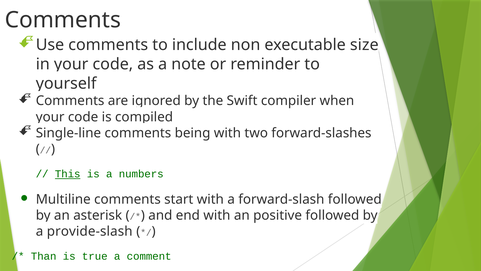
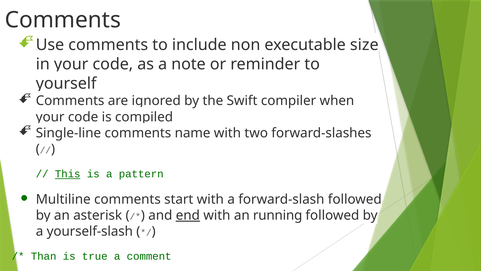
being: being -> name (193, 133)
numbers: numbers -> pattern (141, 174)
end underline: none -> present (188, 215)
positive: positive -> running (278, 215)
provide-slash: provide-slash -> yourself-slash (90, 231)
